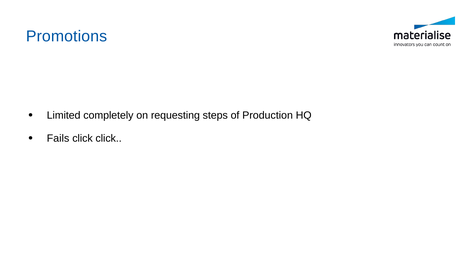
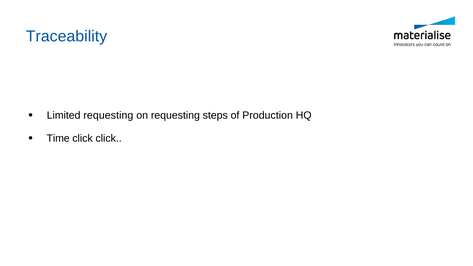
Promotions: Promotions -> Traceability (67, 36)
Limited completely: completely -> requesting (108, 115)
Fails: Fails -> Time (58, 138)
